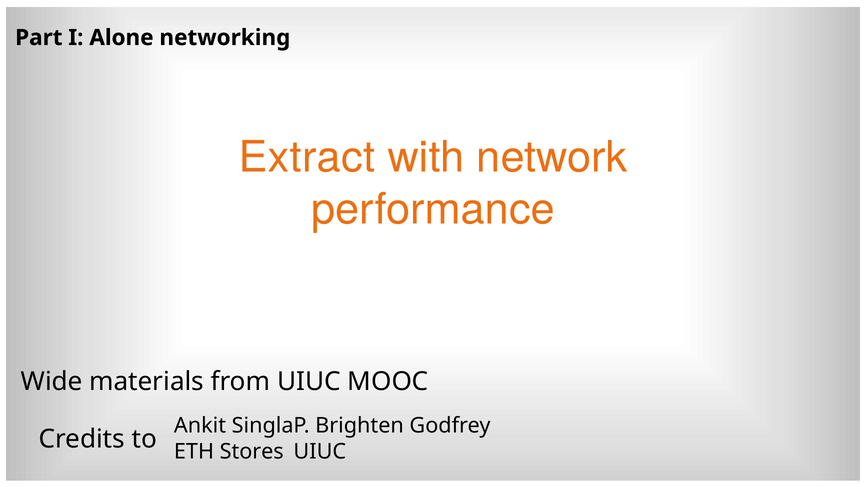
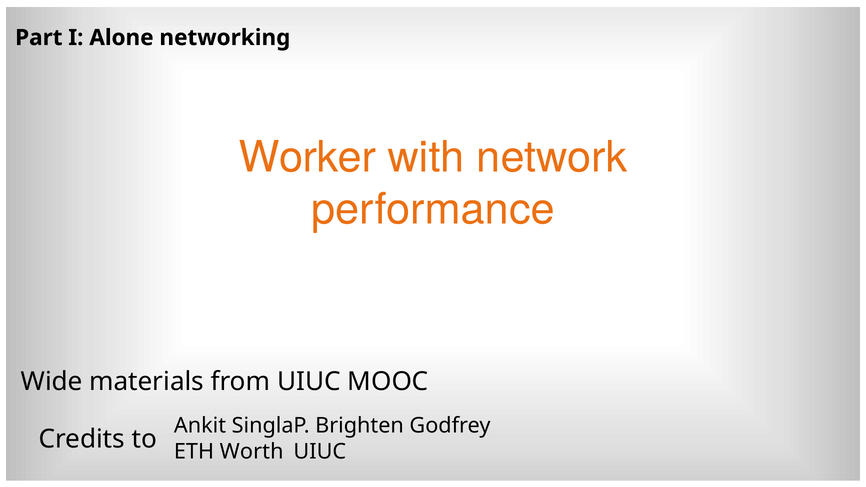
Extract: Extract -> Worker (307, 158)
Stores: Stores -> Worth (252, 452)
